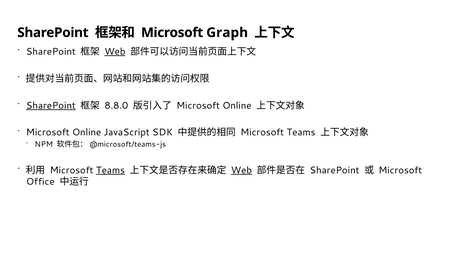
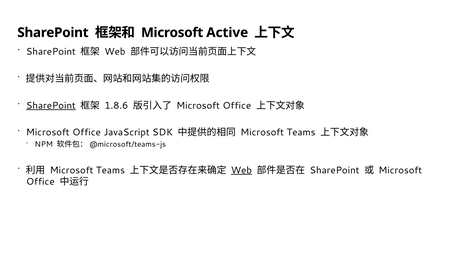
Graph: Graph -> Active (227, 33)
Web underline: present -> none (115, 52)
8.8.0: 8.8.0 -> 1.8.6 (116, 106)
Online: Online -> Office (237, 106)
Online: Online -> Office (87, 133)
Teams underline: present -> none (110, 170)
